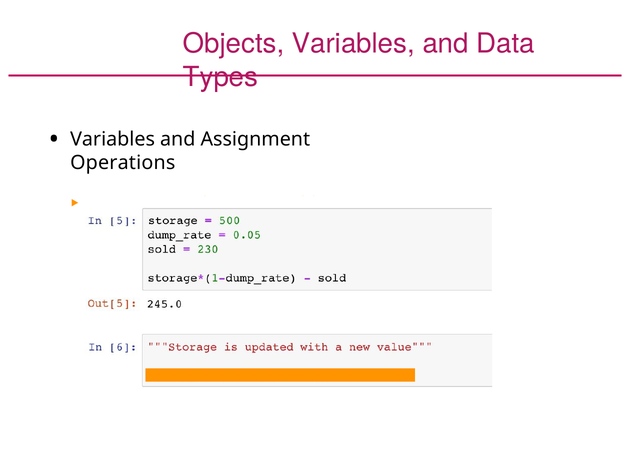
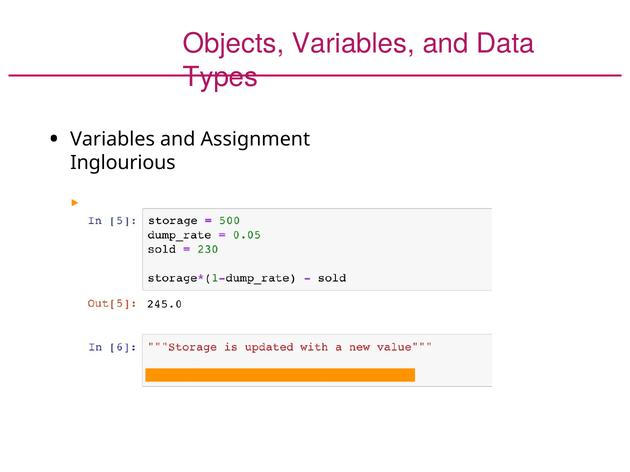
Operations: Operations -> Inglourious (123, 163)
